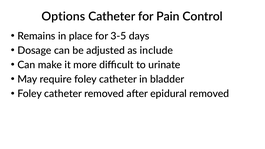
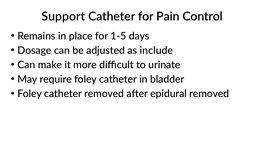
Options: Options -> Support (63, 16)
3-5: 3-5 -> 1-5 (118, 36)
